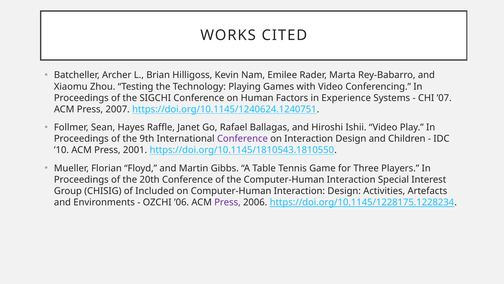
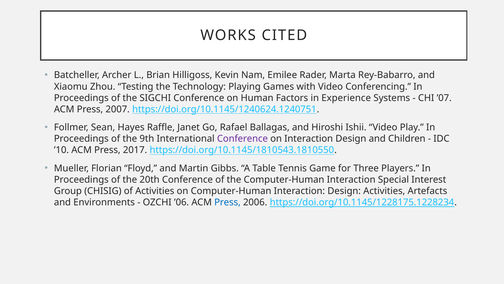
2001: 2001 -> 2017 (135, 150)
of Included: Included -> Activities (155, 191)
Press colour: purple -> blue (227, 202)
